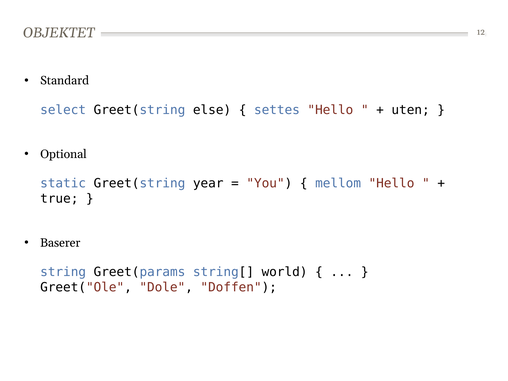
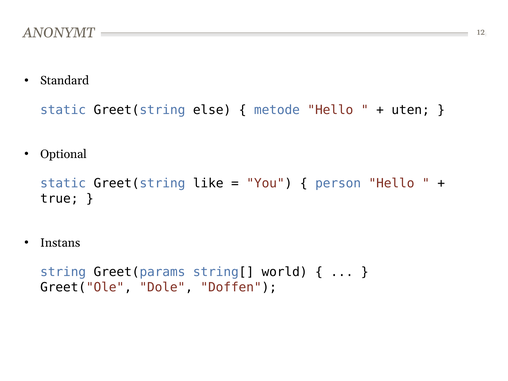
OBJEKTET: OBJEKTET -> ANONYMT (59, 33)
select: select -> static (63, 110)
settes: settes -> metode (277, 110)
year: year -> like (208, 183)
mellom: mellom -> person (338, 183)
Baserer: Baserer -> Instans (60, 243)
